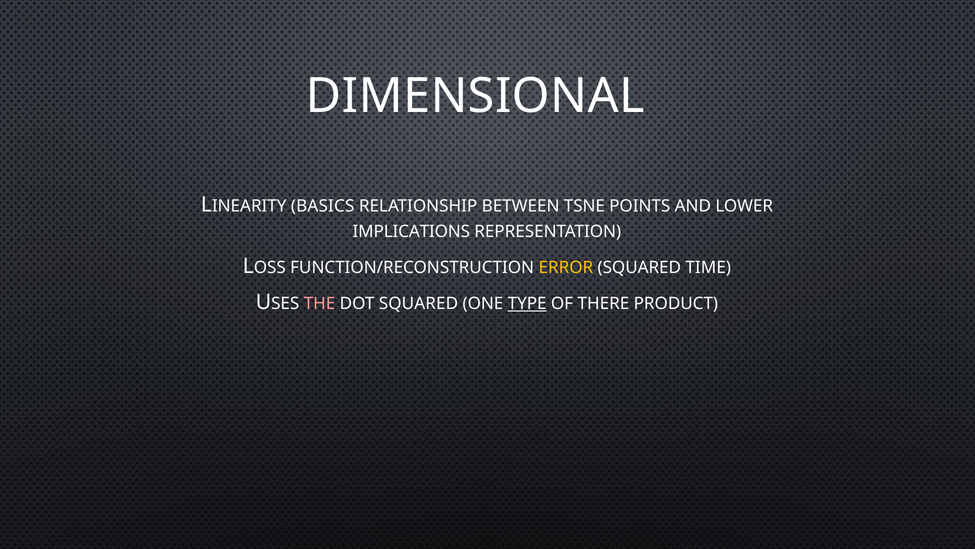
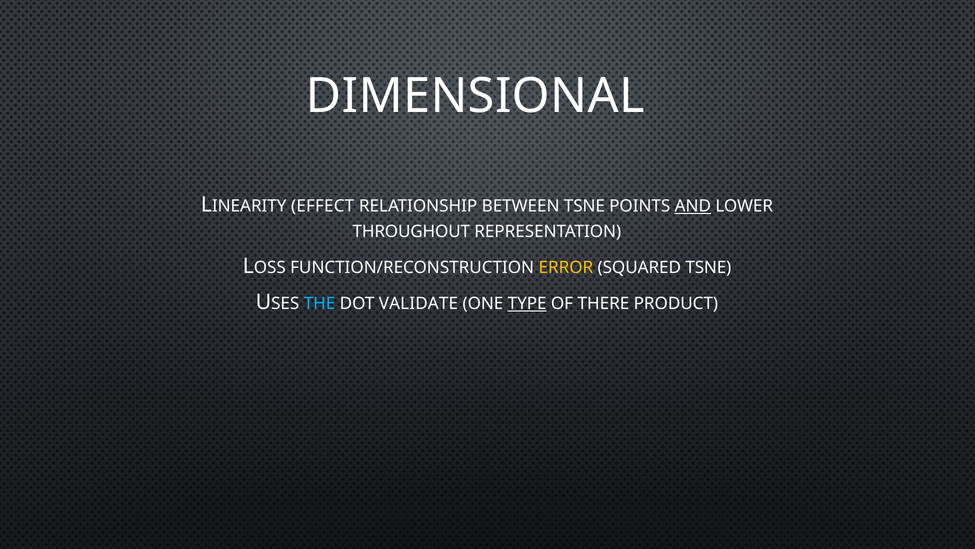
BASICS: BASICS -> EFFECT (323, 206)
AND underline: none -> present (693, 206)
IMPLICATIONS: IMPLICATIONS -> THROUGHOUT (411, 232)
SQUARED TIME: TIME -> TSNE (708, 267)
THE colour: pink -> light blue (320, 303)
DOT SQUARED: SQUARED -> VALIDATE (418, 303)
